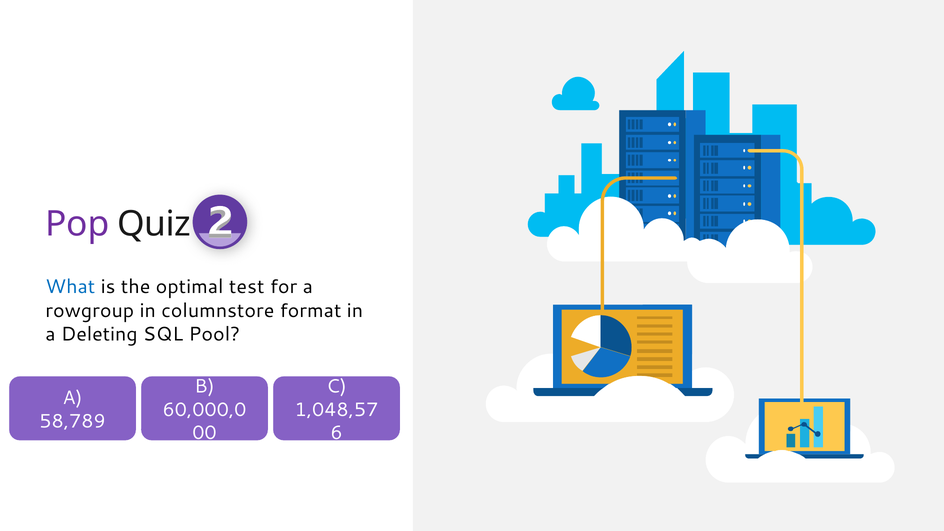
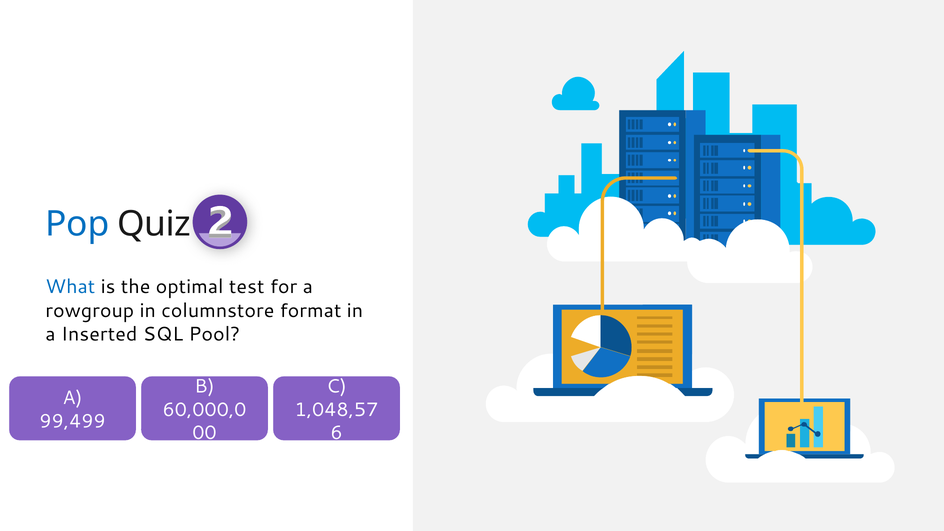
Pop colour: purple -> blue (77, 224)
Deleting: Deleting -> Inserted (99, 334)
58,789: 58,789 -> 99,499 (73, 421)
